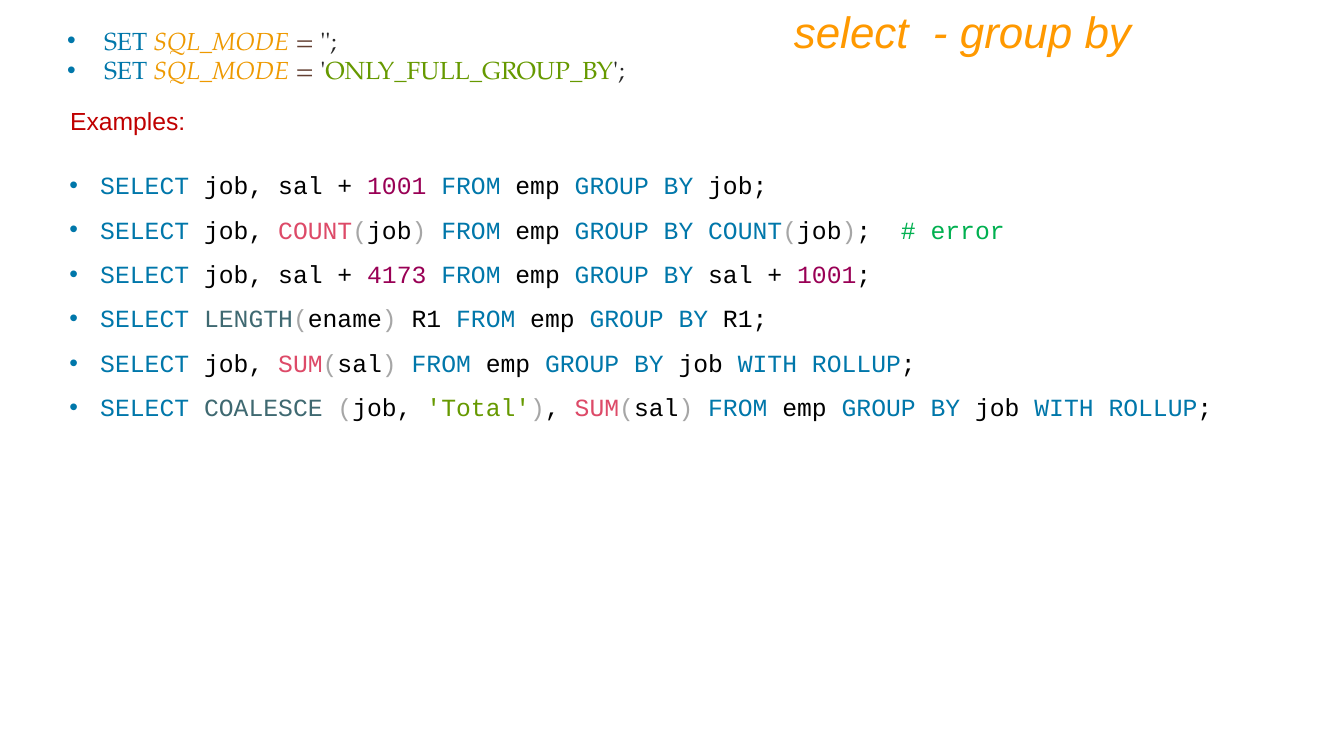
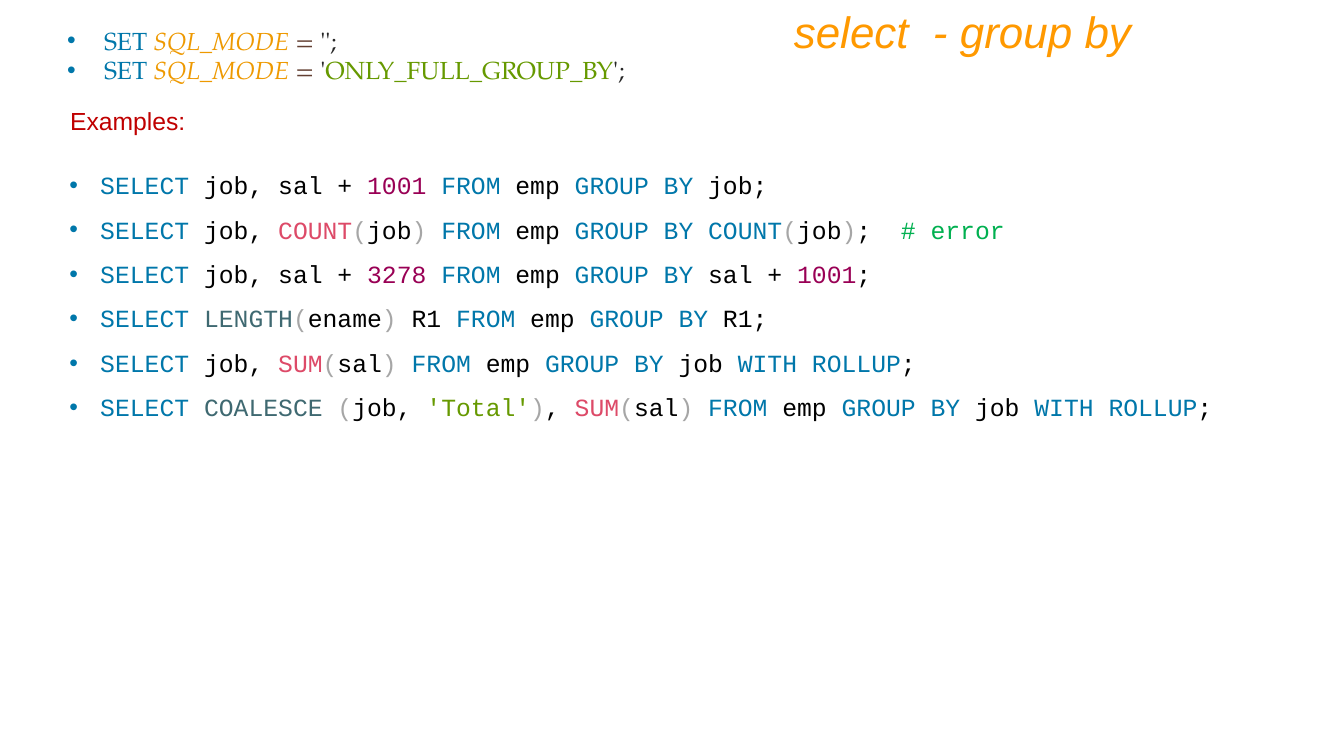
4173: 4173 -> 3278 (397, 276)
